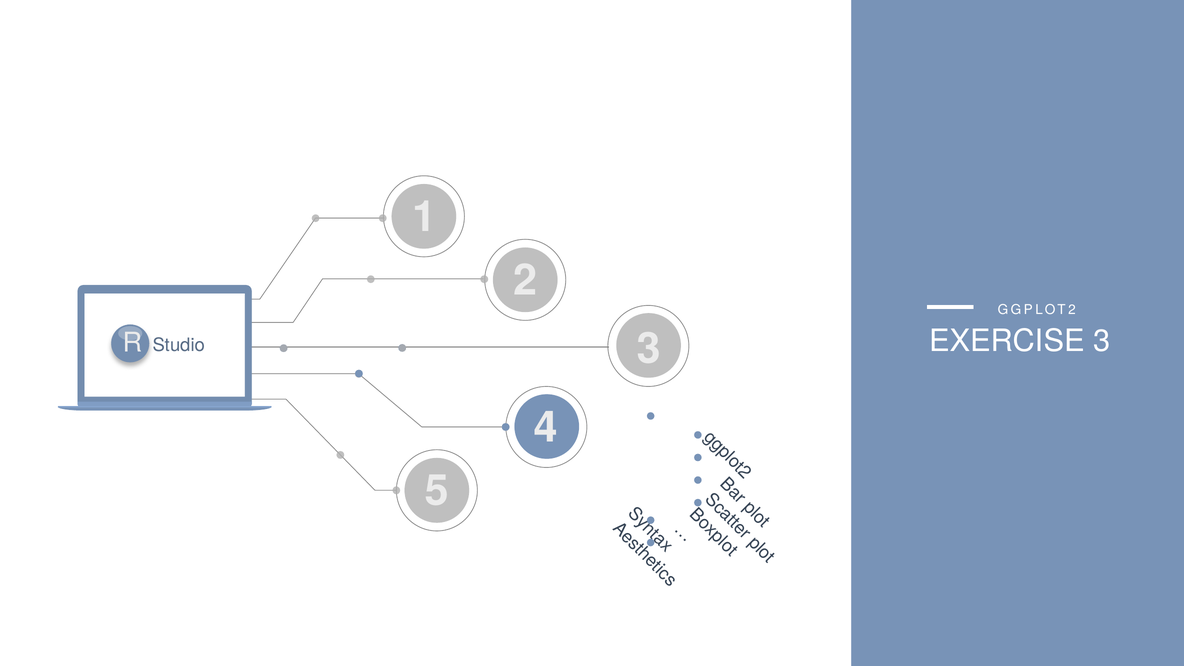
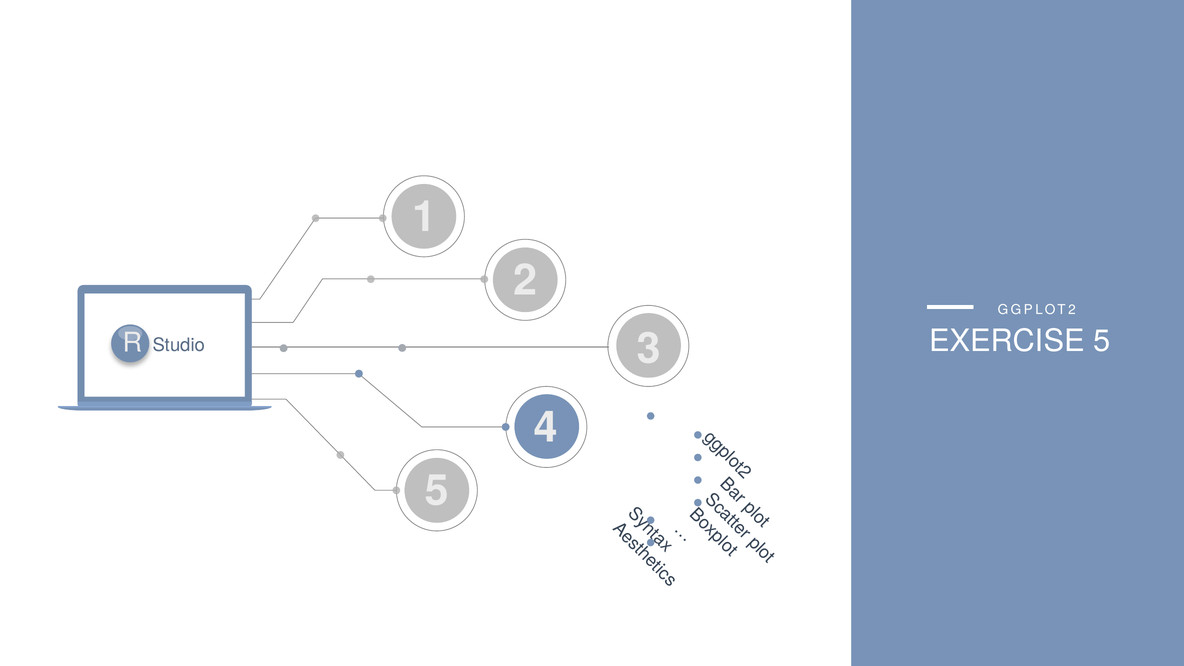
EXERCISE 3: 3 -> 5 (1102, 341)
